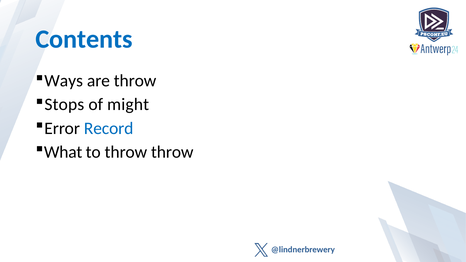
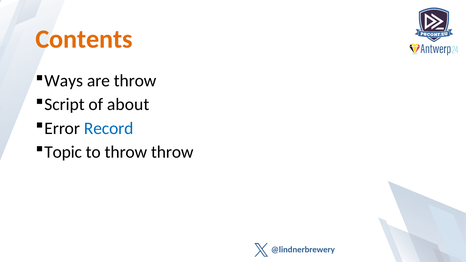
Contents colour: blue -> orange (84, 39)
Stops: Stops -> Script (64, 105)
might: might -> about (128, 105)
What: What -> Topic (63, 152)
